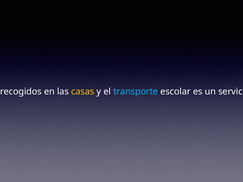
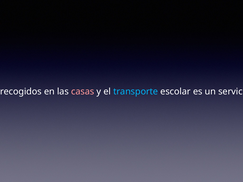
casas colour: yellow -> pink (83, 92)
